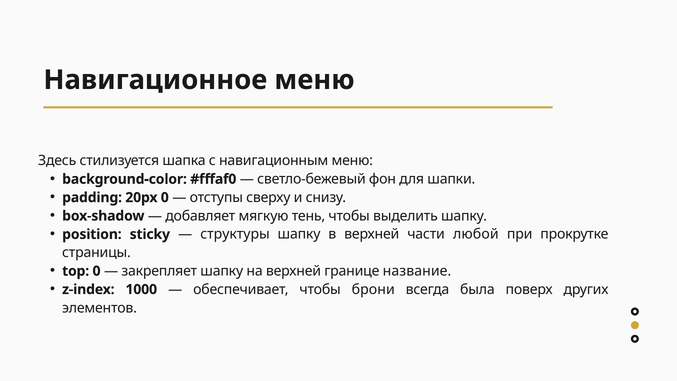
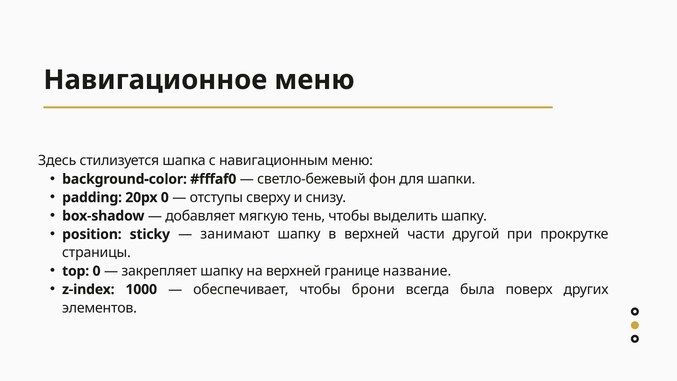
структуры: структуры -> занимают (235, 234)
любой: любой -> другой (476, 234)
